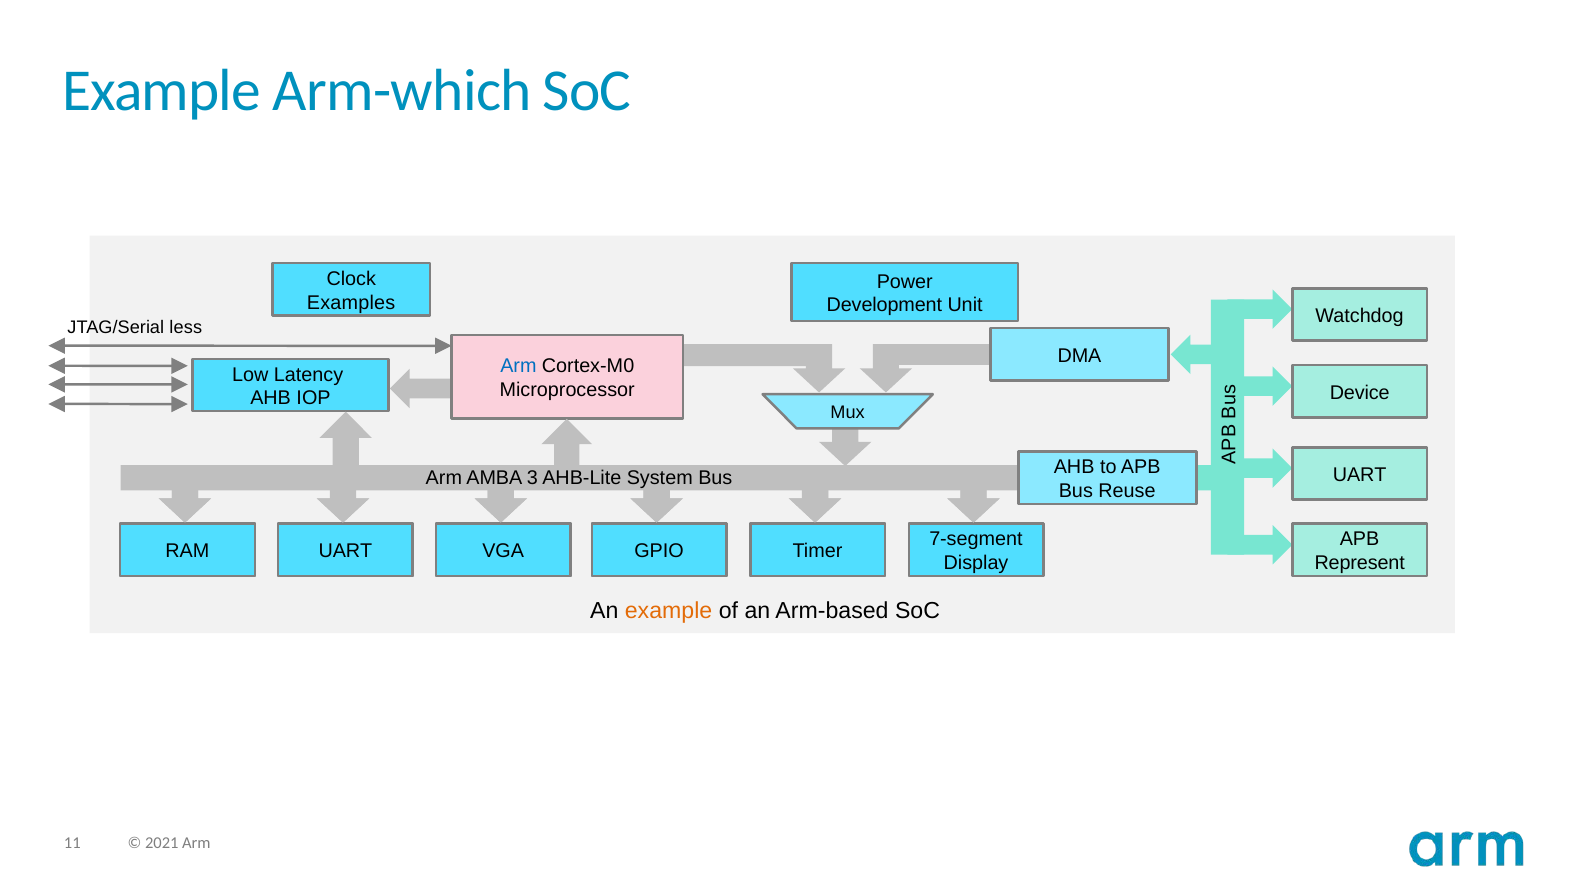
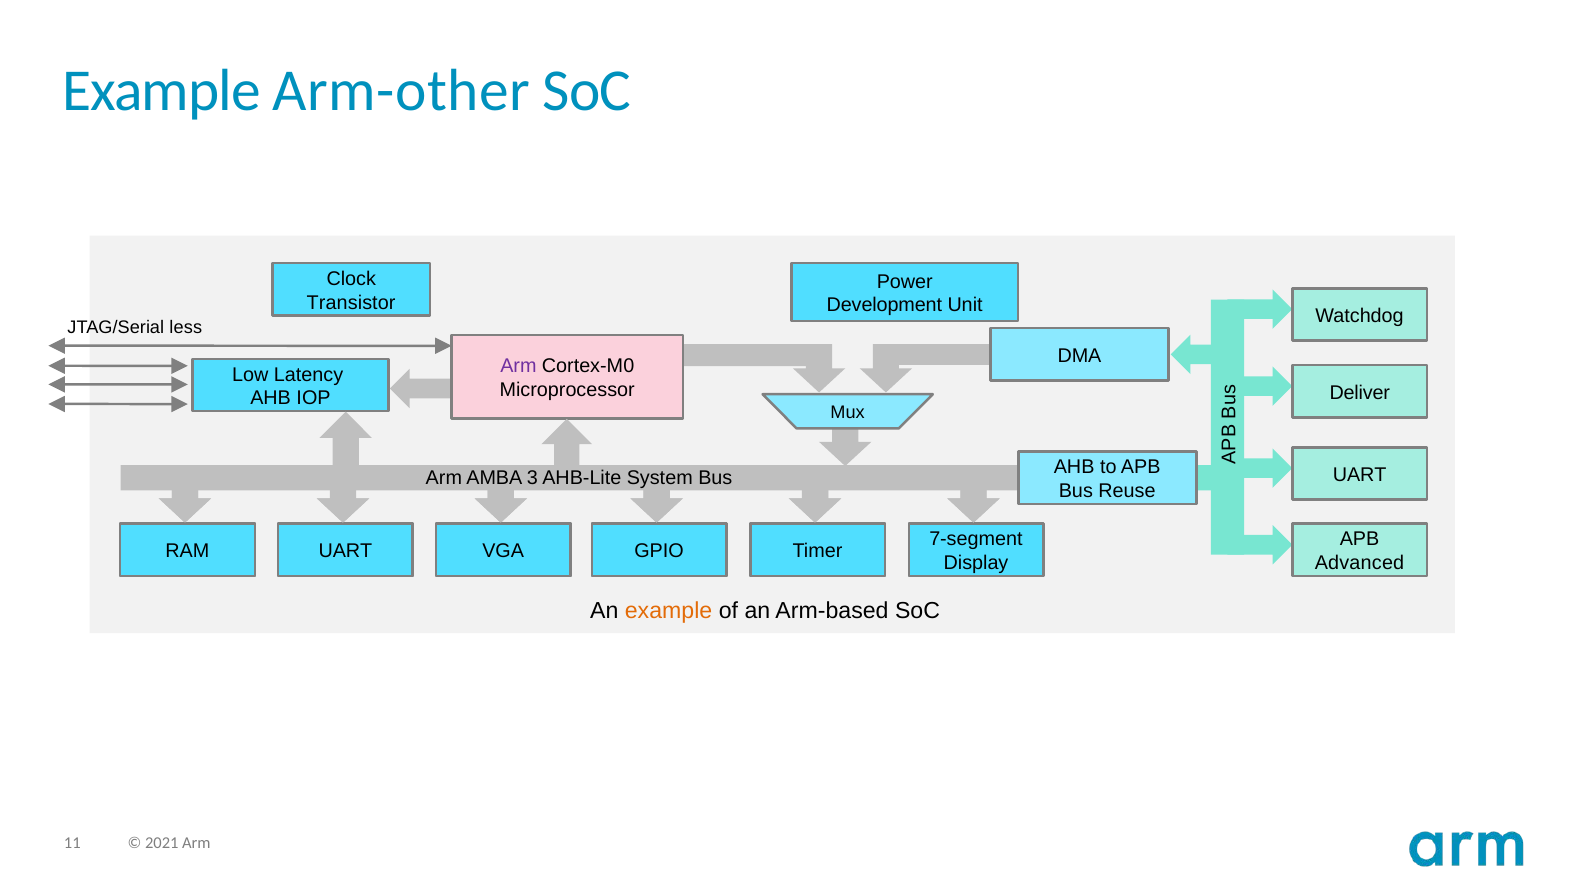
Arm-which: Arm-which -> Arm-other (402, 91)
Examples: Examples -> Transistor (351, 302)
Arm colour: blue -> purple (518, 366)
Device: Device -> Deliver (1360, 392)
Represent: Represent -> Advanced (1360, 563)
